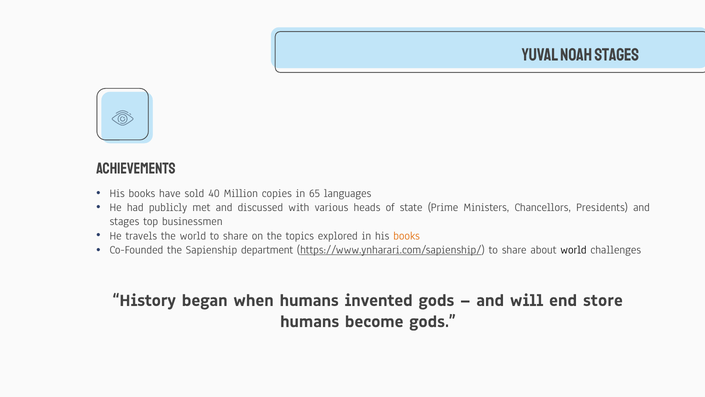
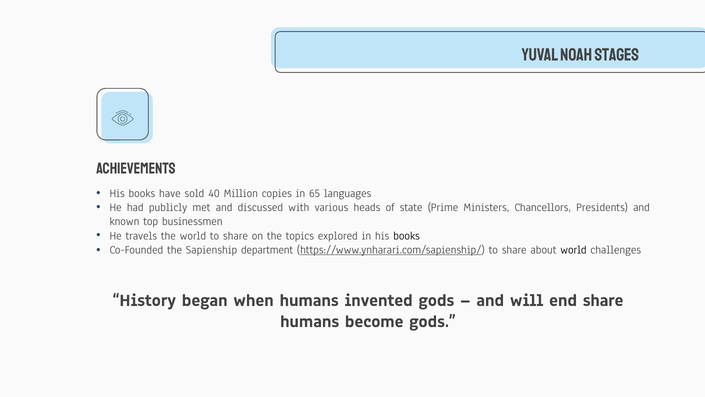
stages: stages -> known (124, 221)
books colour: orange -> black (407, 235)
end store: store -> share (603, 300)
